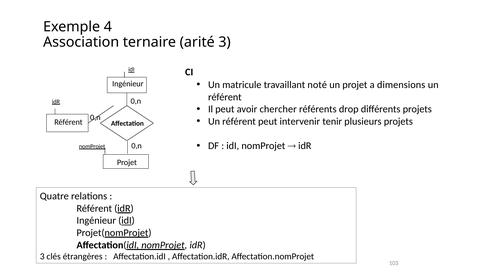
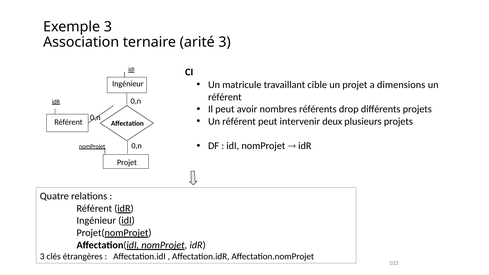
Exemple 4: 4 -> 3 (108, 27)
noté: noté -> cible (317, 85)
chercher: chercher -> nombres (278, 109)
tenir: tenir -> deux (332, 121)
